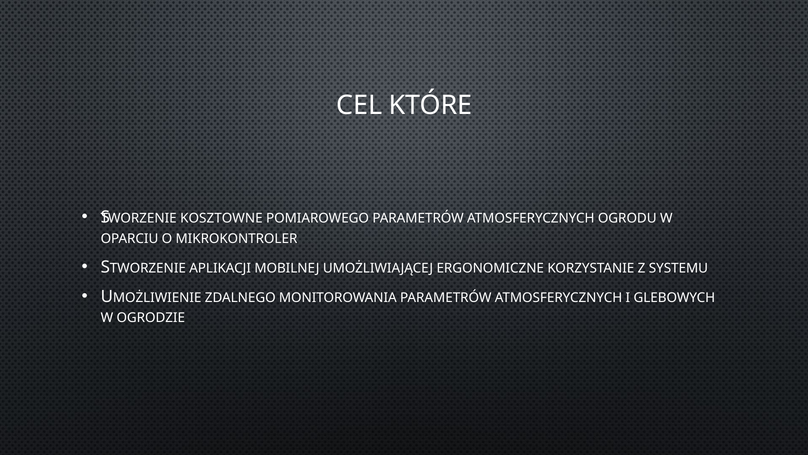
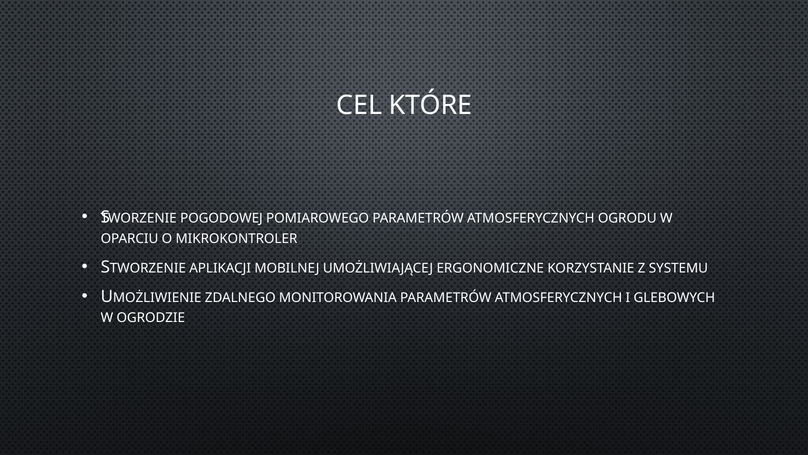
KOSZTOWNE: KOSZTOWNE -> POGODOWEJ (221, 218)
